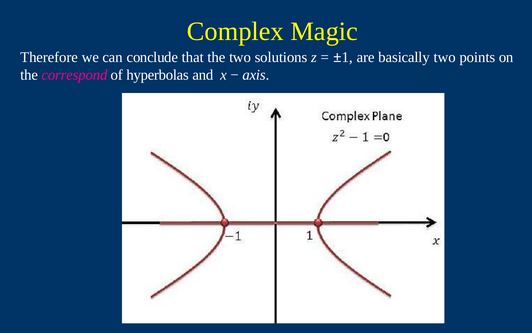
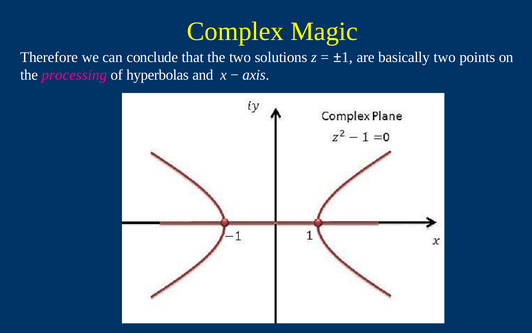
correspond: correspond -> processing (74, 75)
